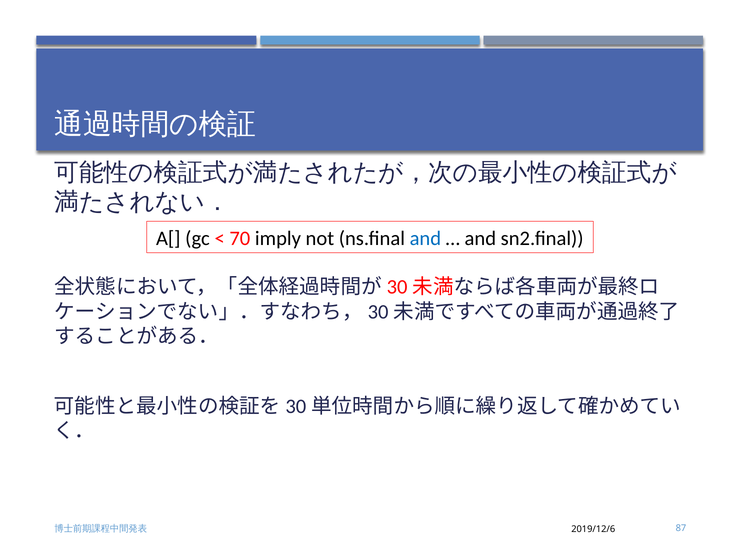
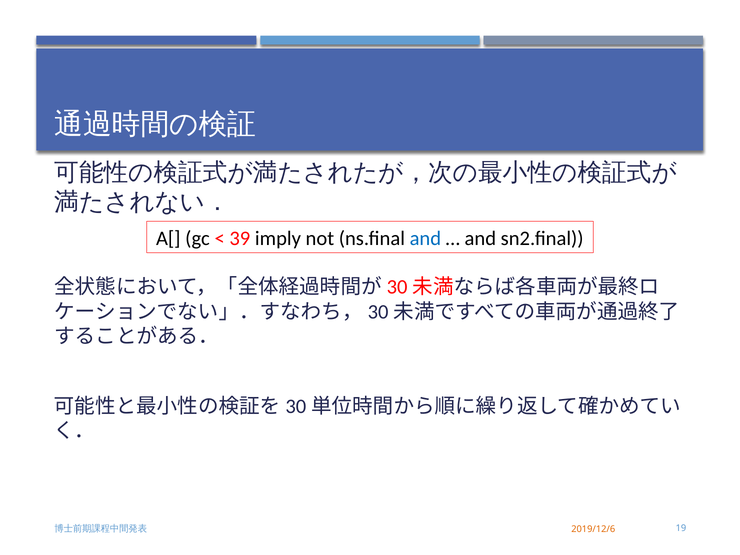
70: 70 -> 39 (240, 238)
87: 87 -> 19 (681, 528)
2019/12/6 colour: black -> orange (593, 529)
